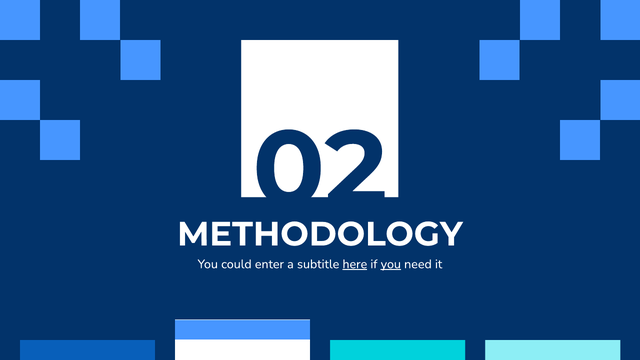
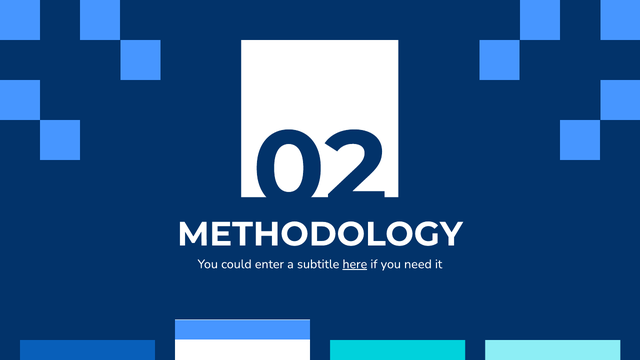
you underline: present -> none (391, 264)
